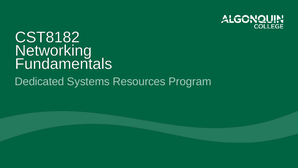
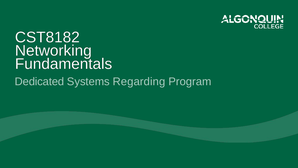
Resources: Resources -> Regarding (139, 81)
